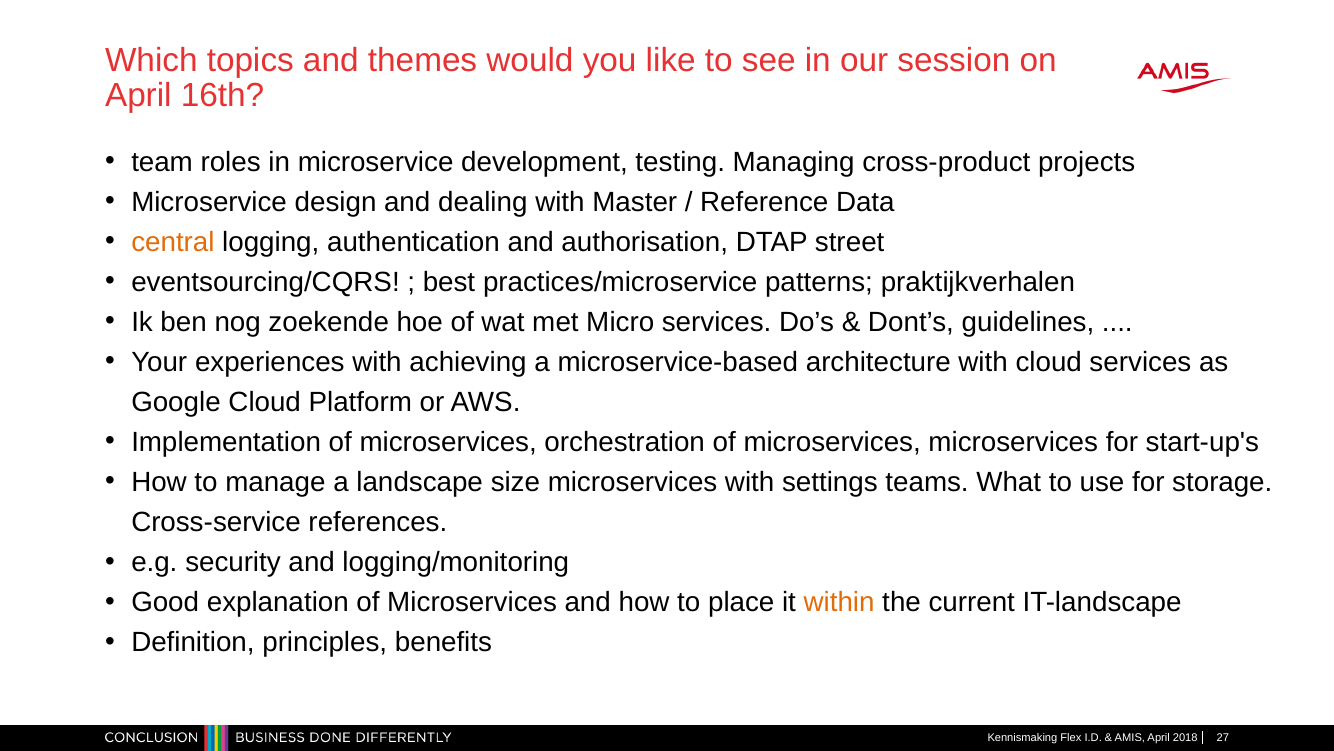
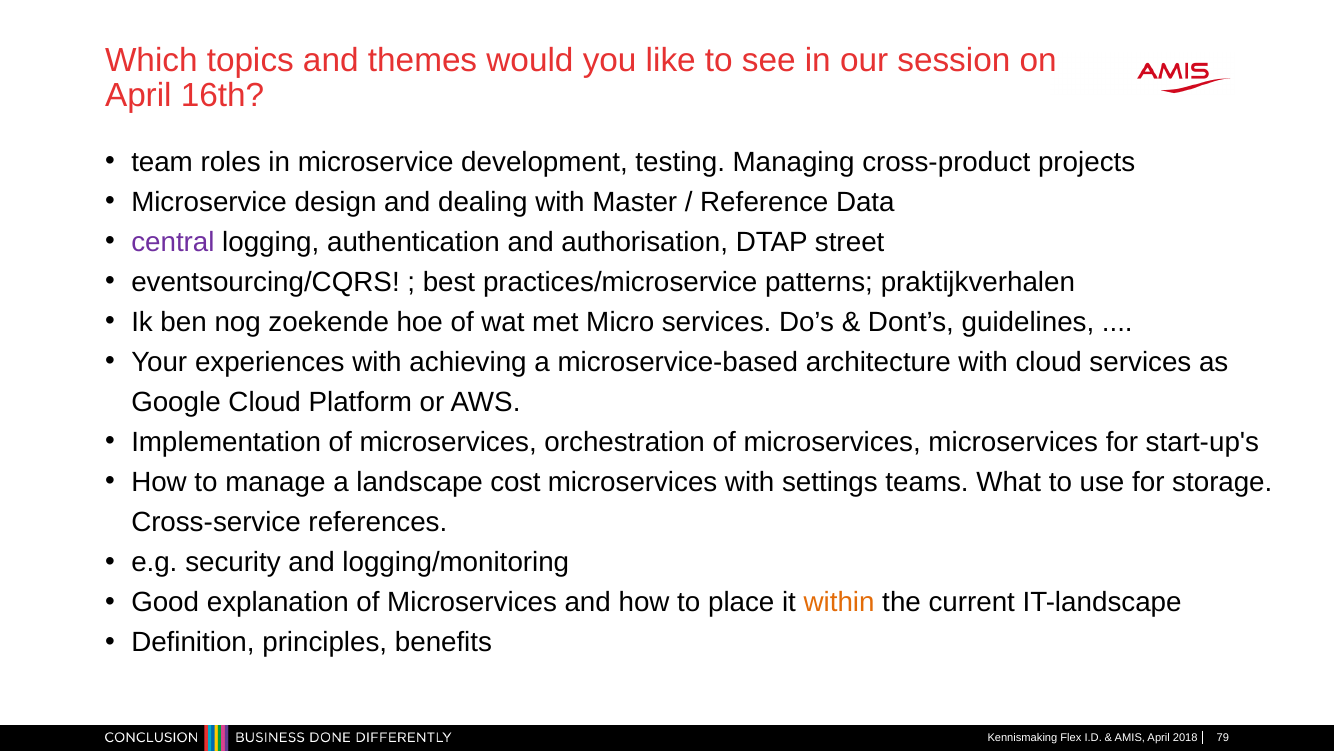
central colour: orange -> purple (173, 242)
size: size -> cost (516, 482)
27: 27 -> 79 (1223, 737)
